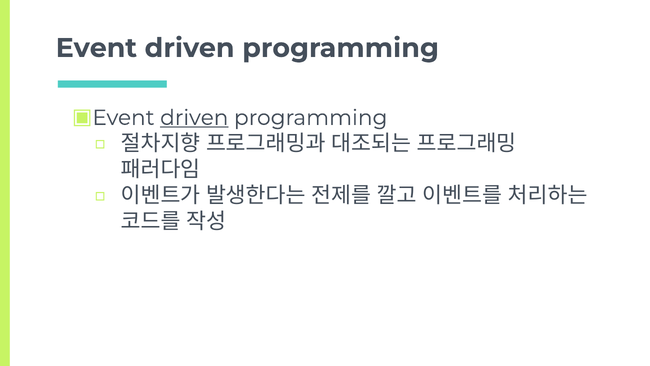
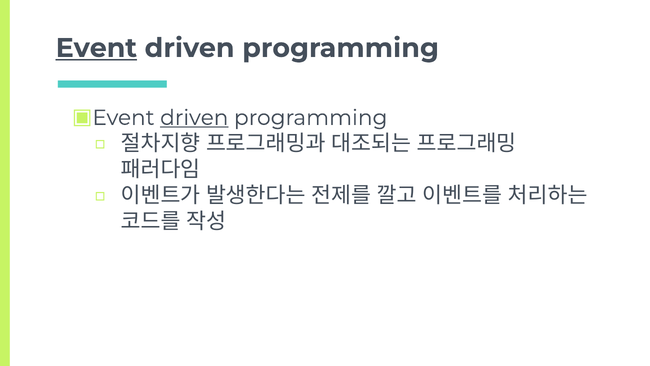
Event underline: none -> present (96, 48)
